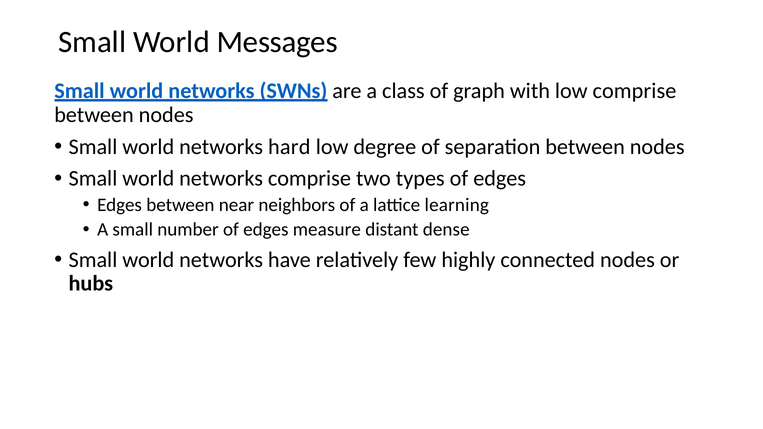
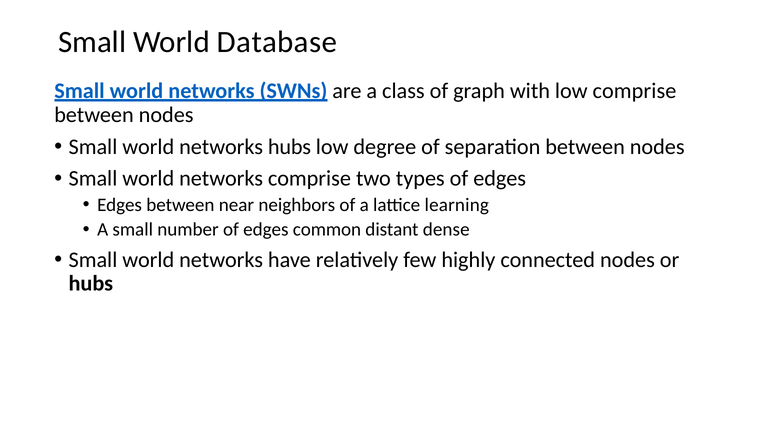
Messages: Messages -> Database (277, 42)
networks hard: hard -> hubs (290, 147)
measure: measure -> common (327, 230)
